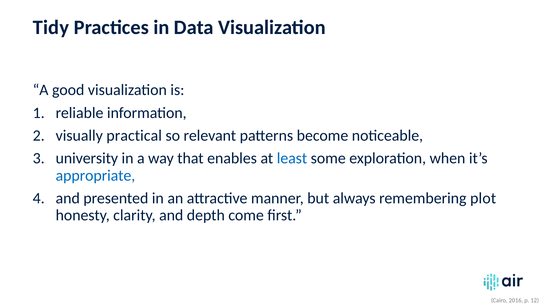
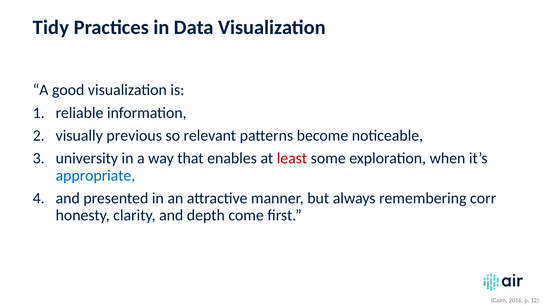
practical: practical -> previous (134, 135)
least colour: blue -> red (292, 158)
plot: plot -> corr (483, 198)
